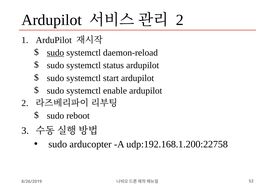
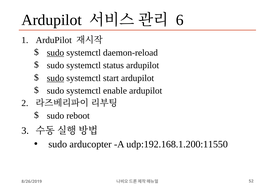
2: 2 -> 6 (180, 20)
sudo underline: none -> present (55, 78)
udp:192.168.1.200:22758: udp:192.168.1.200:22758 -> udp:192.168.1.200:11550 (177, 145)
